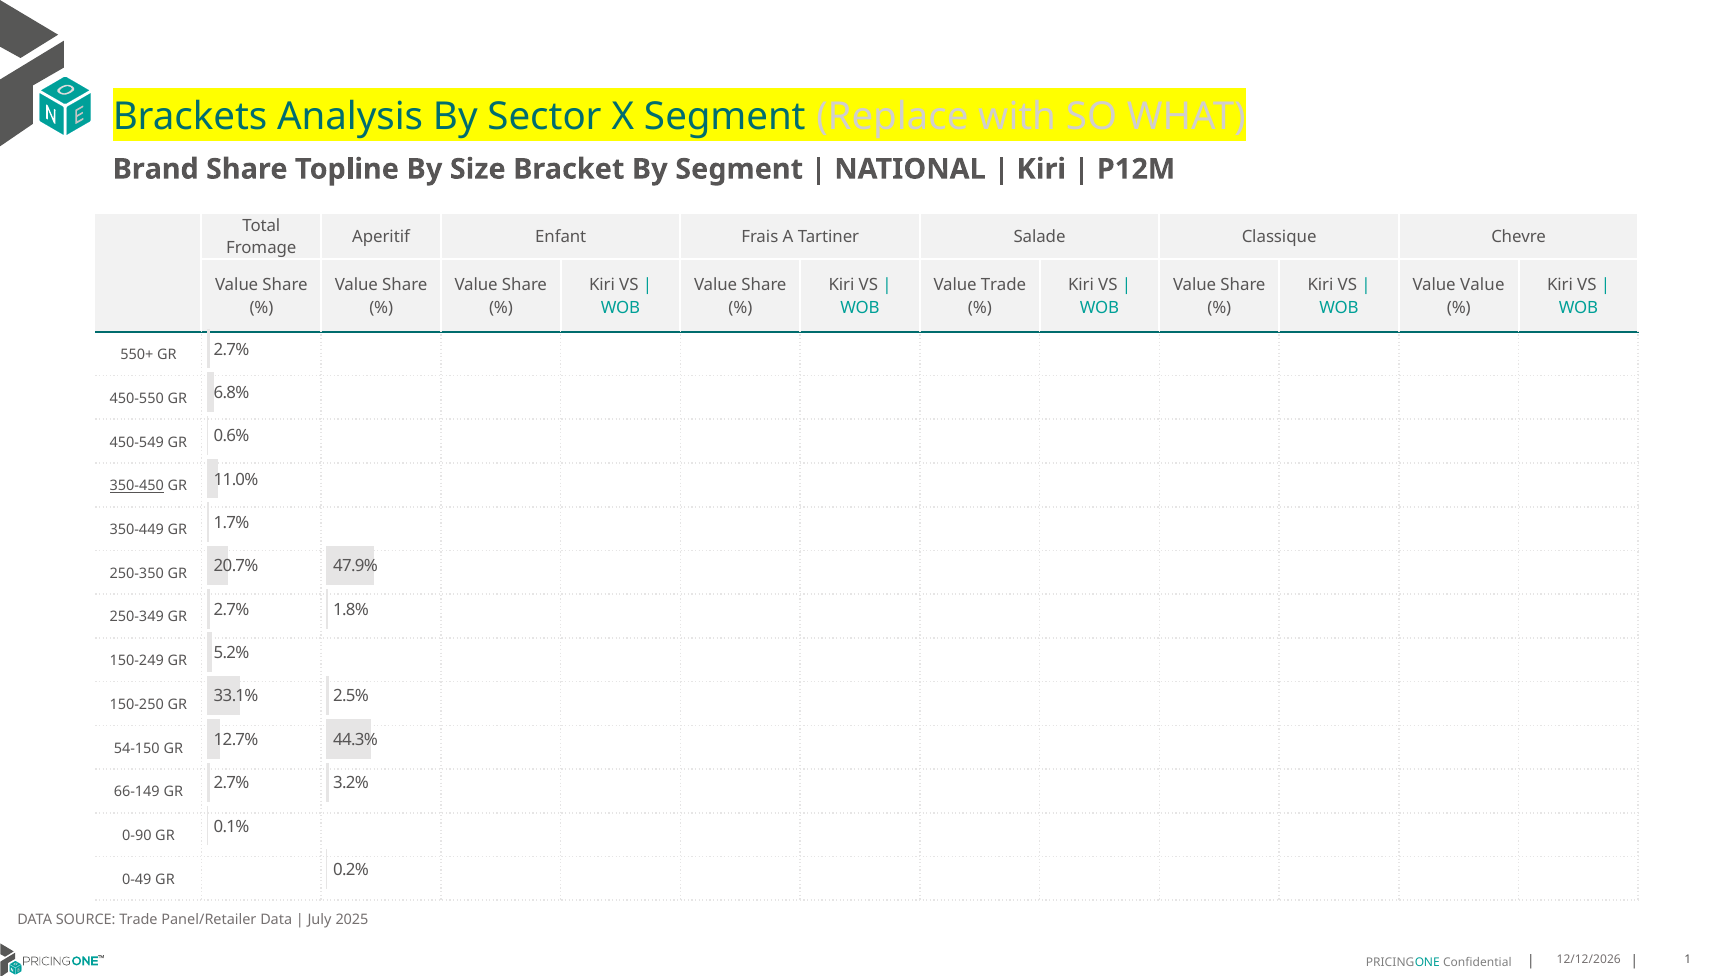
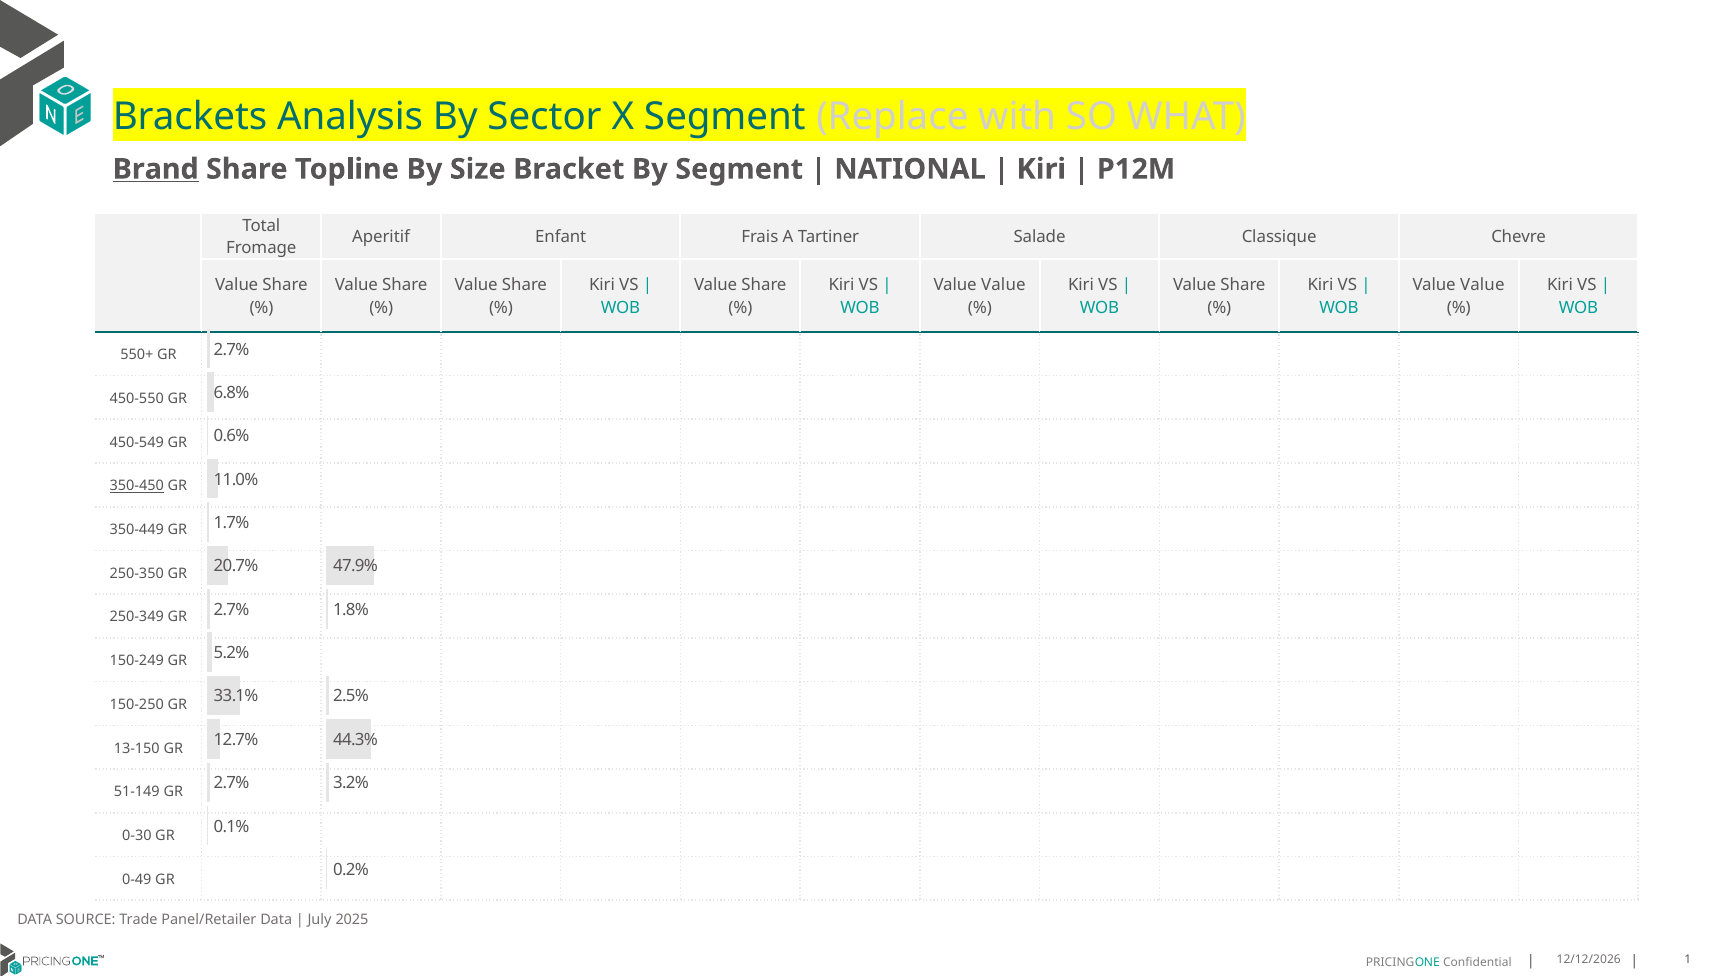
Brand underline: none -> present (156, 169)
Trade: Trade -> Value (1003, 285)
54-150: 54-150 -> 13-150 (137, 748)
66-149: 66-149 -> 51-149 (137, 791)
0-90: 0-90 -> 0-30 (137, 835)
